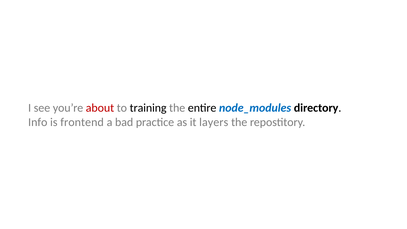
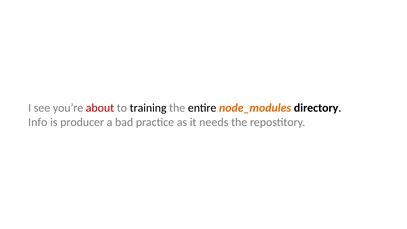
node_modules colour: blue -> orange (255, 108)
frontend: frontend -> producer (82, 122)
layers: layers -> needs (214, 122)
